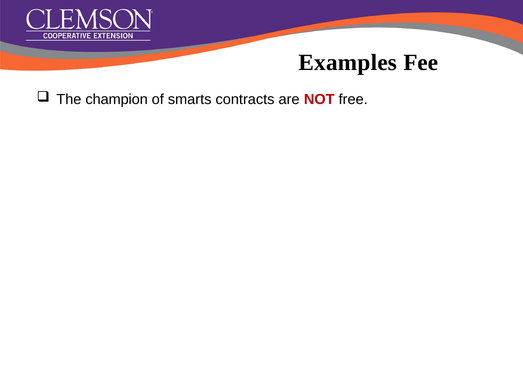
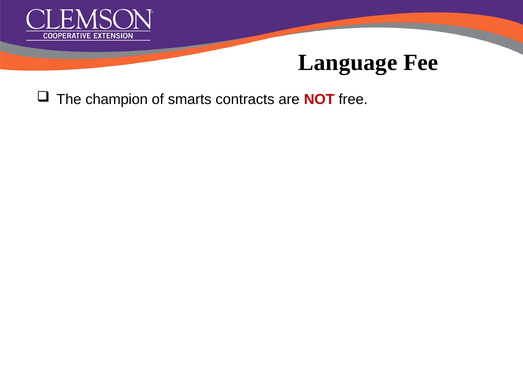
Examples: Examples -> Language (348, 63)
